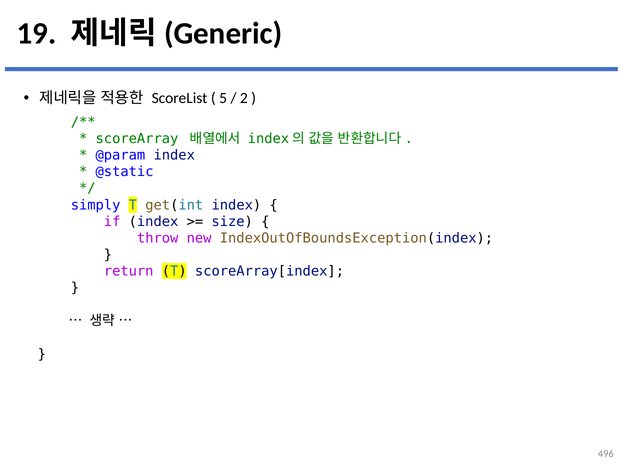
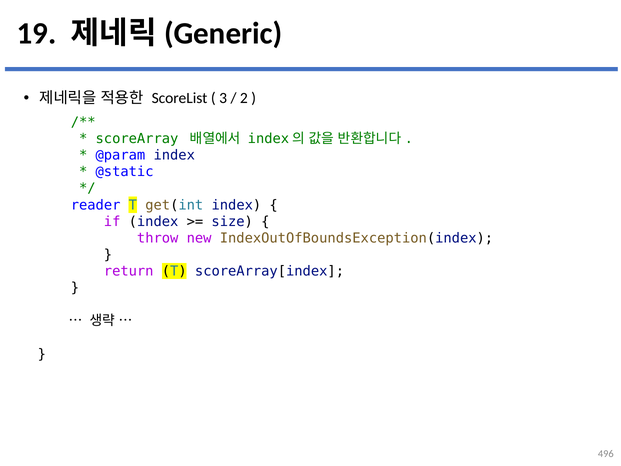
5: 5 -> 3 (223, 98)
simply: simply -> reader (96, 205)
